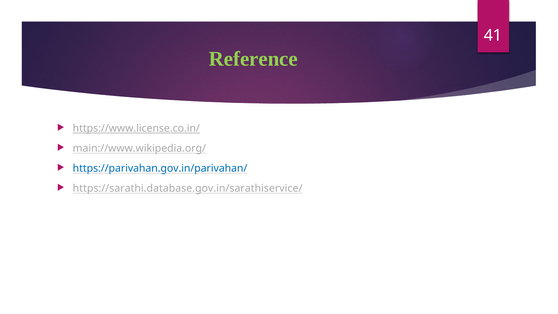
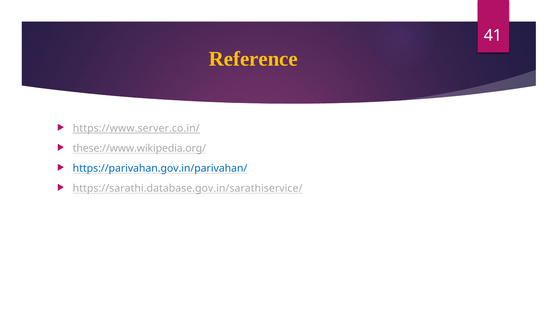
Reference colour: light green -> yellow (253, 59)
https://www.license.co.in/: https://www.license.co.in/ -> https://www.server.co.in/ (136, 128)
main://www.wikipedia.org/: main://www.wikipedia.org/ -> these://www.wikipedia.org/ (139, 148)
